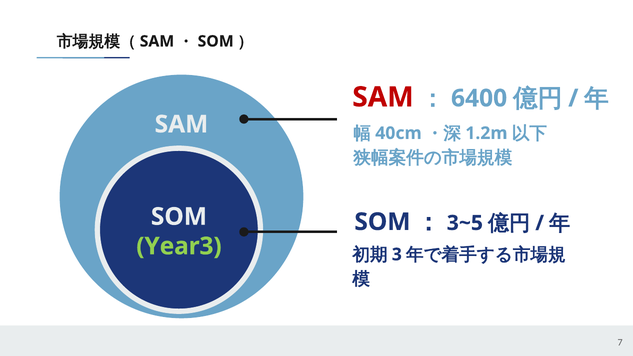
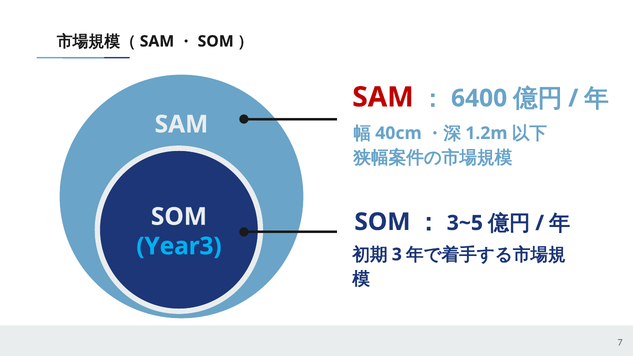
Year3 colour: light green -> light blue (179, 246)
